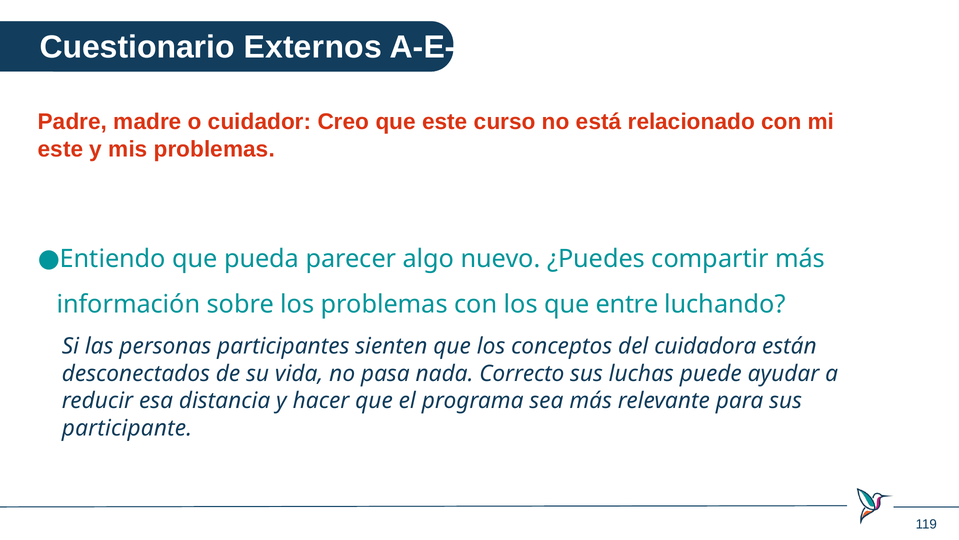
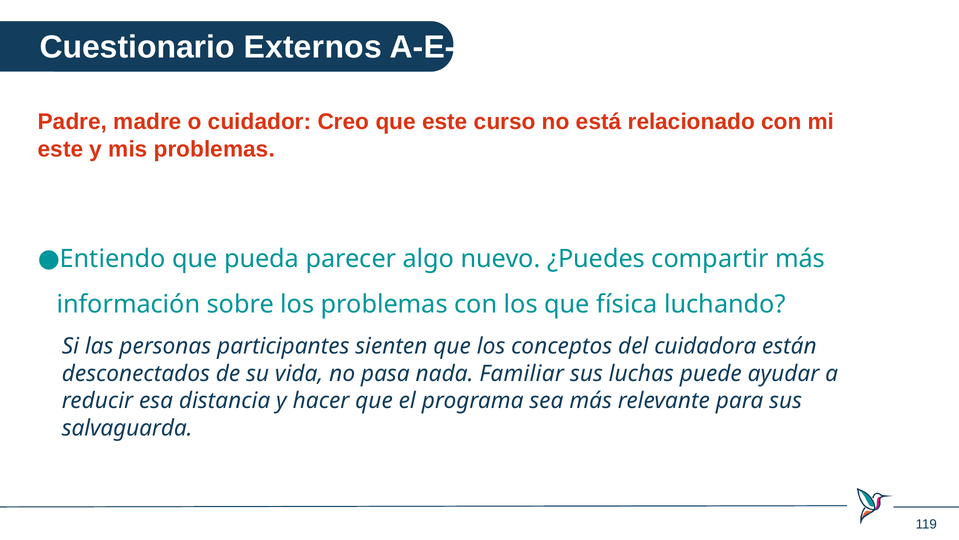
entre: entre -> física (627, 304)
Correcto: Correcto -> Familiar (522, 373)
participante: participante -> salvaguarda (127, 428)
